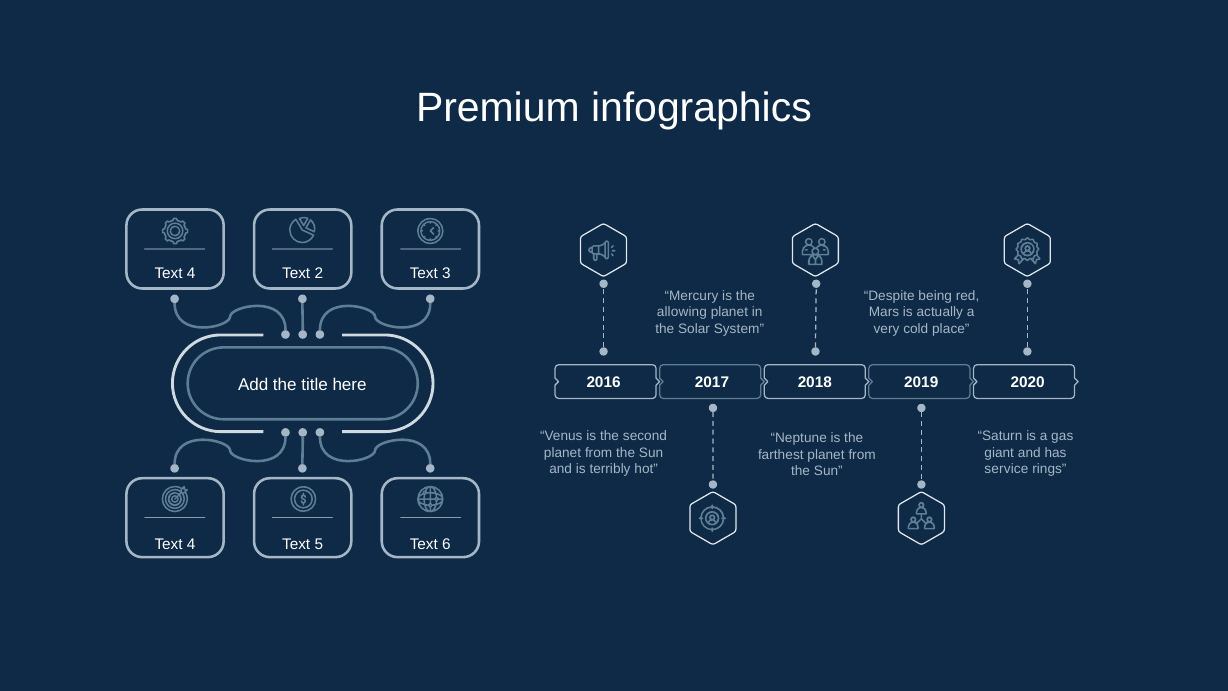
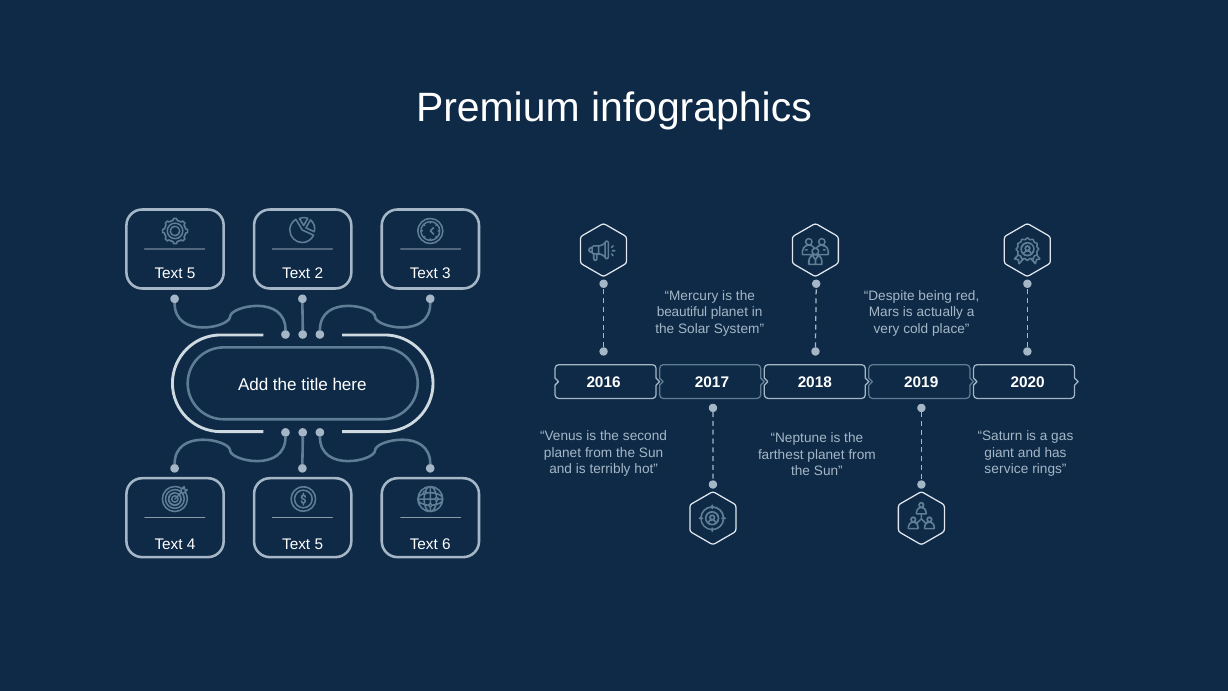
4: 4 -> 5 (191, 274)
allowing: allowing -> beautiful (682, 312)
